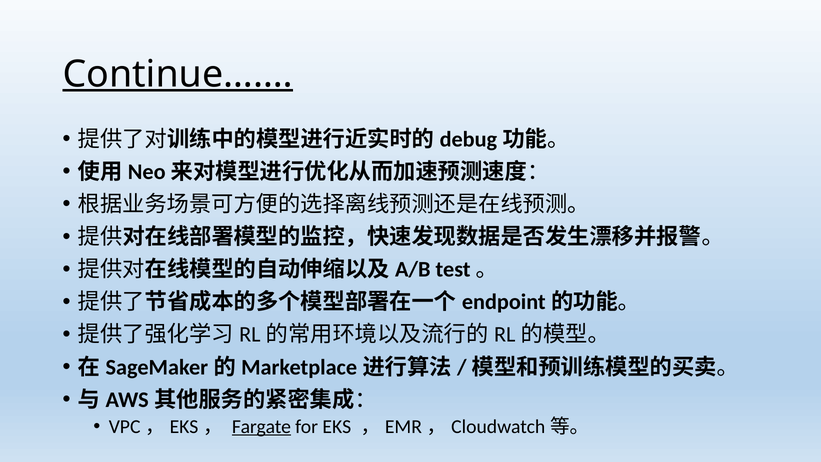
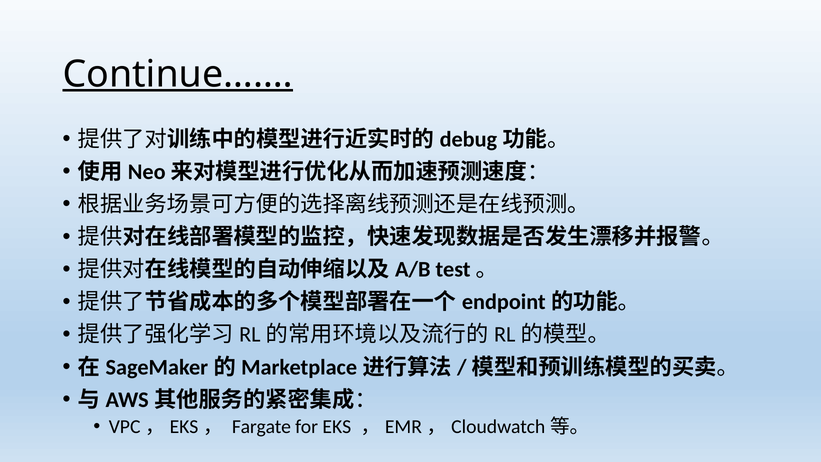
Fargate underline: present -> none (261, 427)
